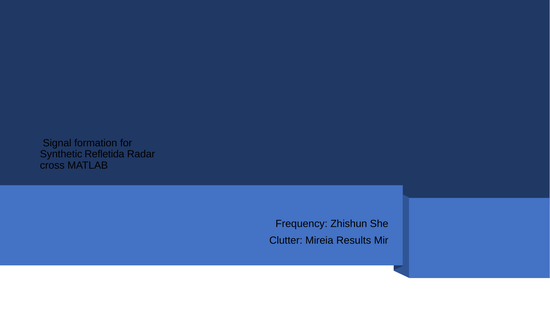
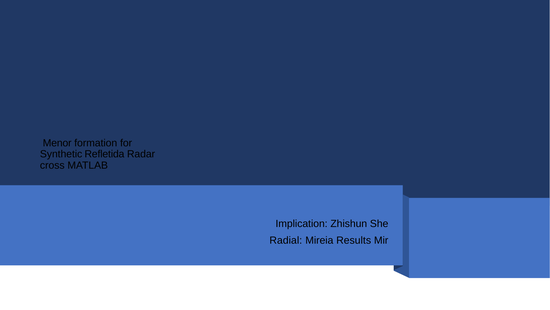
Signal: Signal -> Menor (57, 143)
Frequency: Frequency -> Implication (302, 223)
Clutter: Clutter -> Radial (286, 240)
